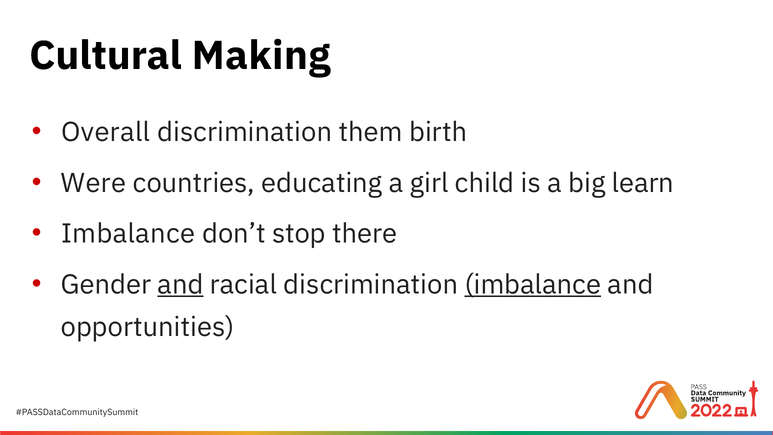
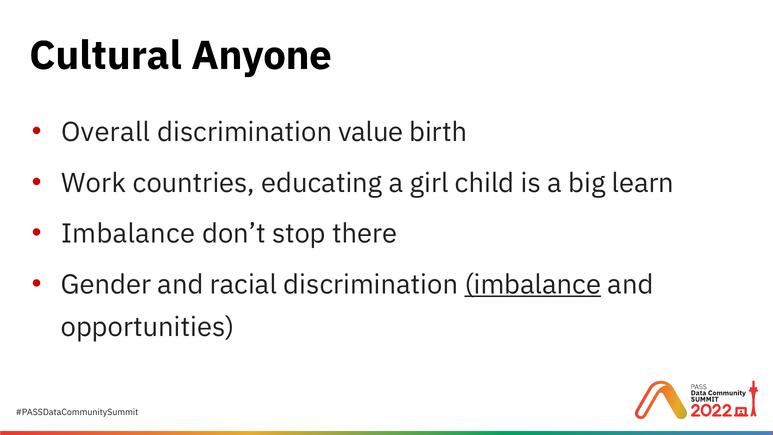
Making: Making -> Anyone (261, 56)
them: them -> value (371, 132)
Were: Were -> Work (94, 183)
and underline: present -> none (180, 284)
